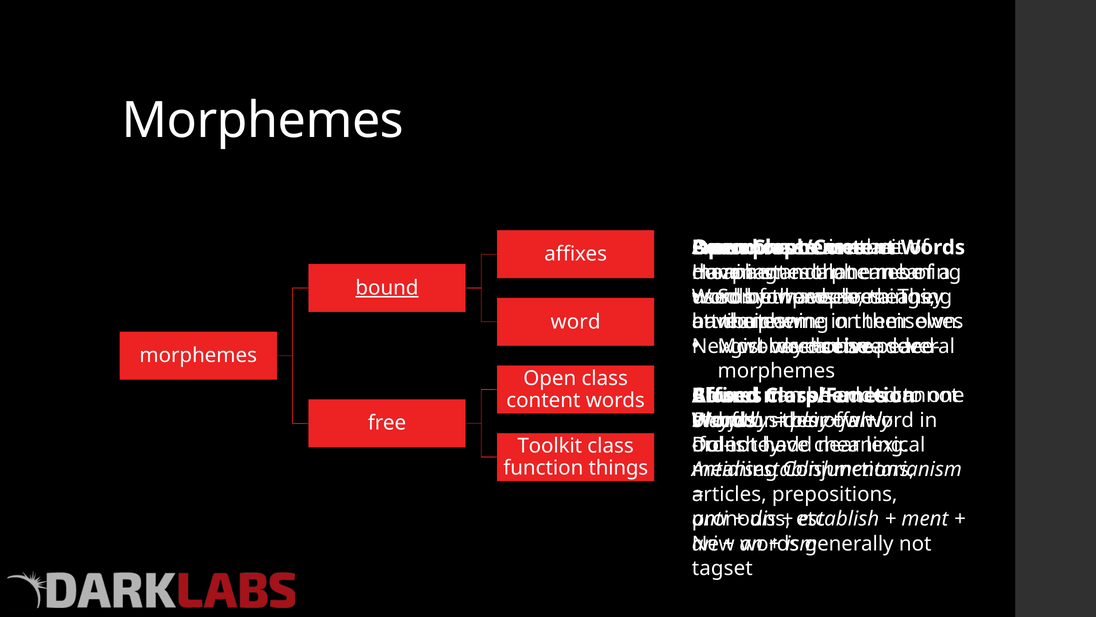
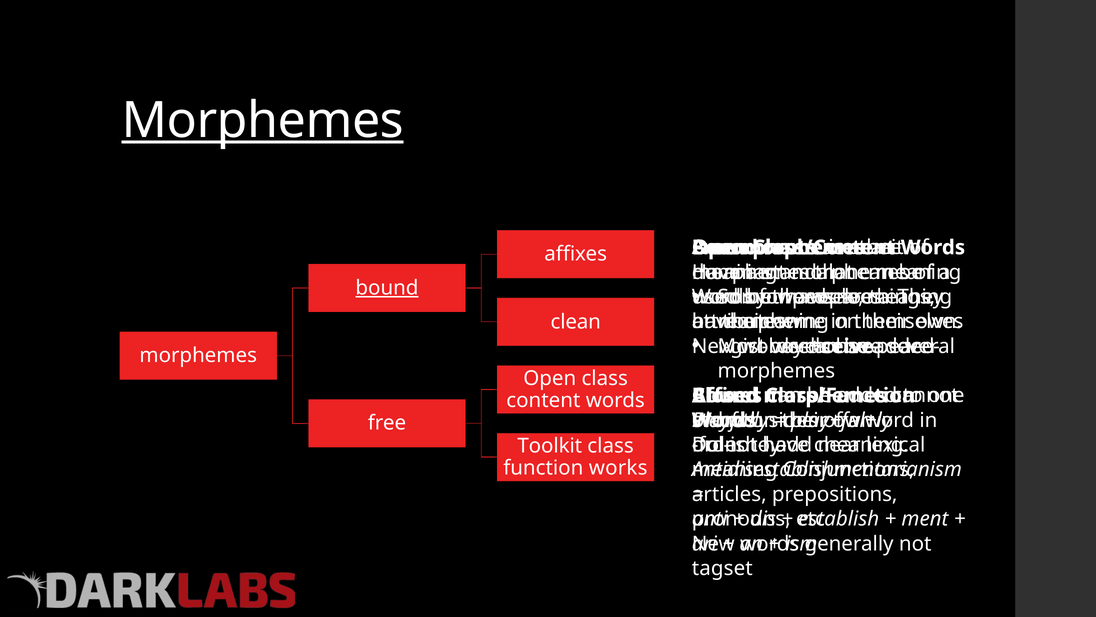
Morphemes underline: none -> present (263, 120)
word: word -> clean (576, 321)
things: things -> works (618, 468)
